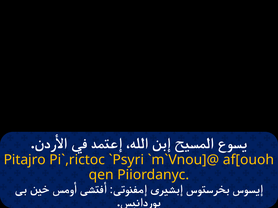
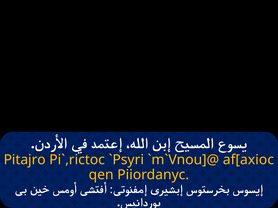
af[ouoh: af[ouoh -> af[axioc (248, 160)
